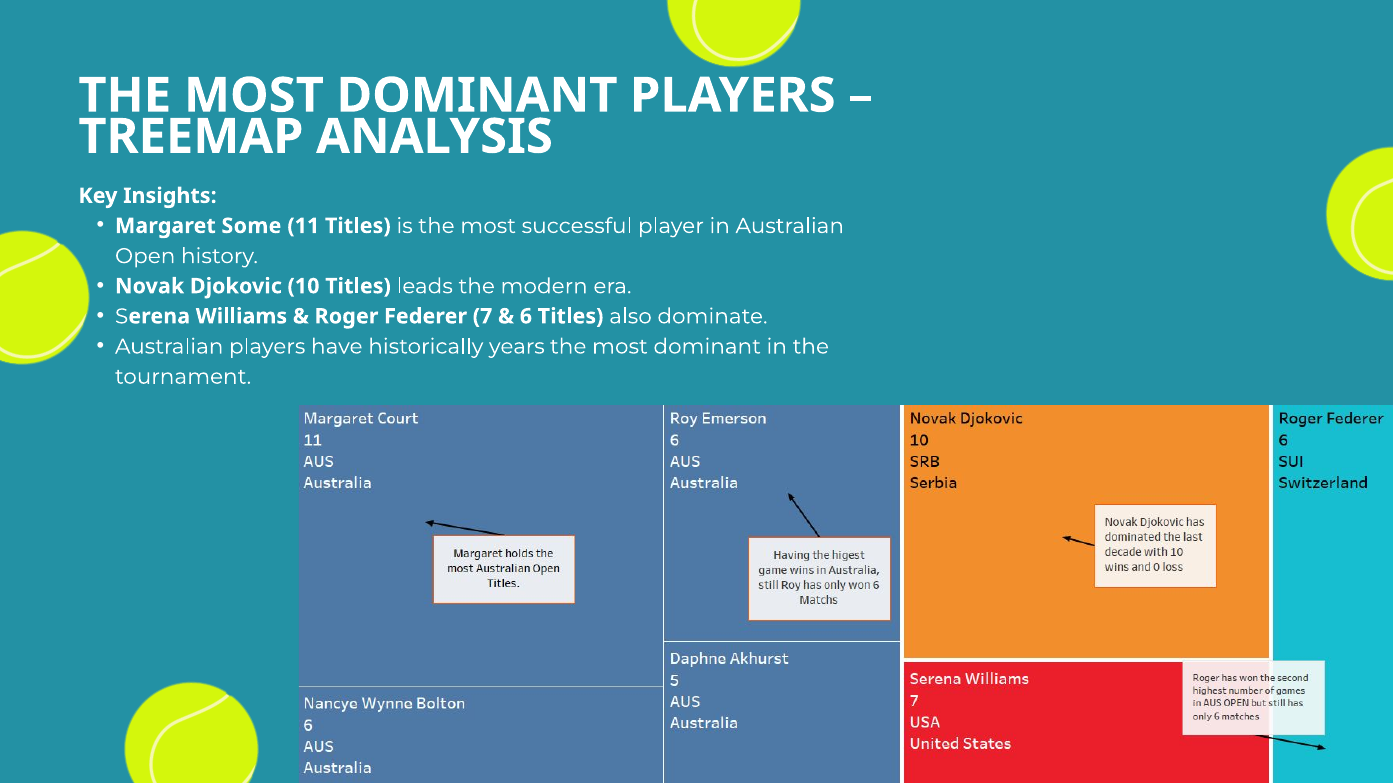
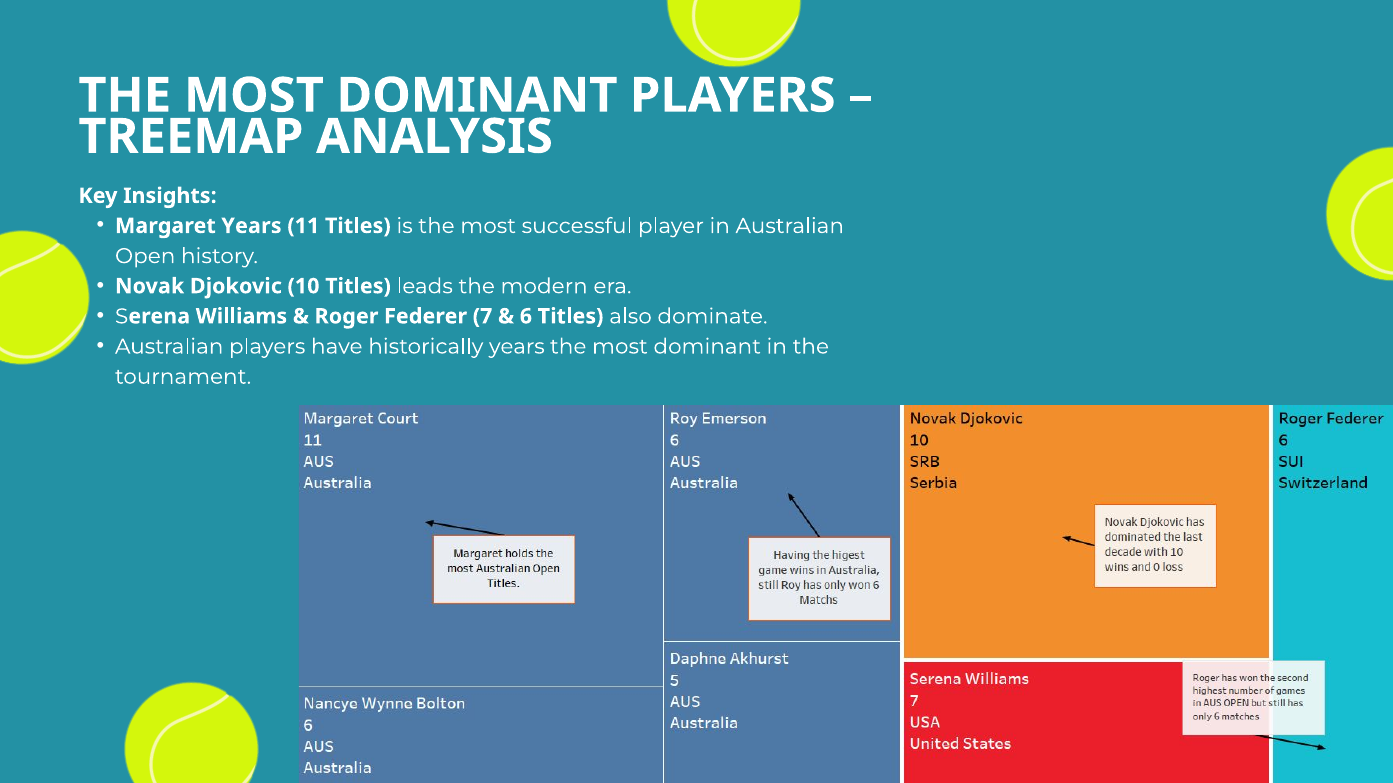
Margaret Some: Some -> Years (251, 226)
